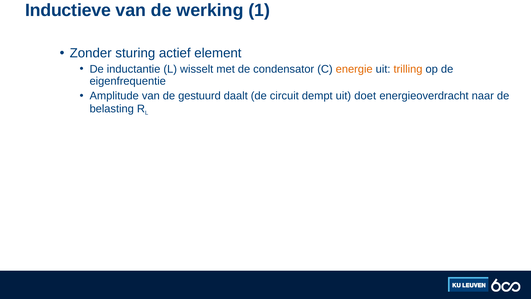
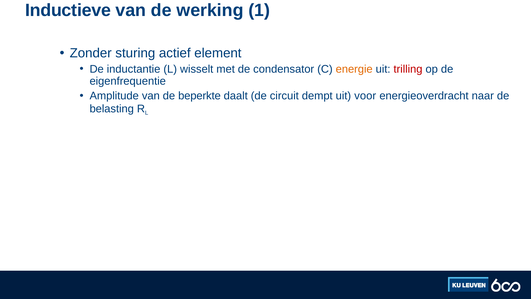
trilling colour: orange -> red (408, 69)
gestuurd: gestuurd -> beperkte (199, 96)
doet: doet -> voor (365, 96)
